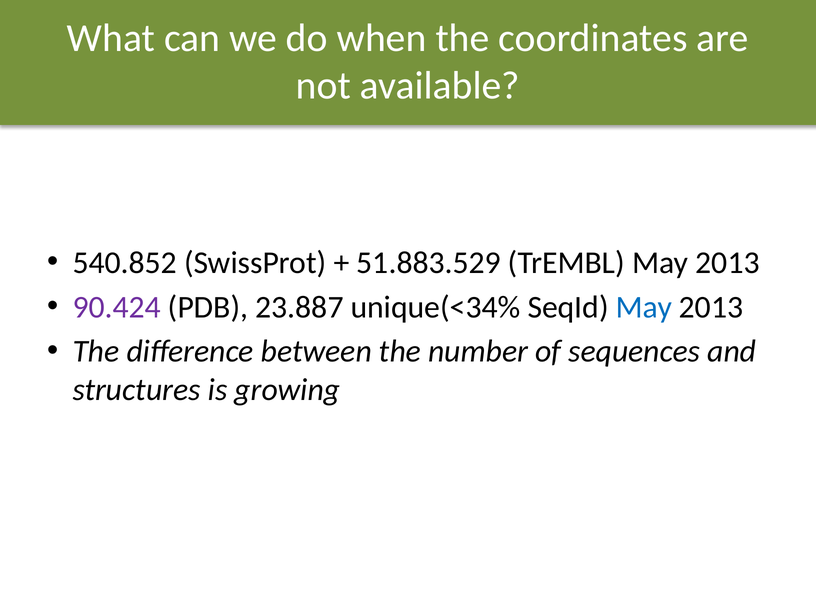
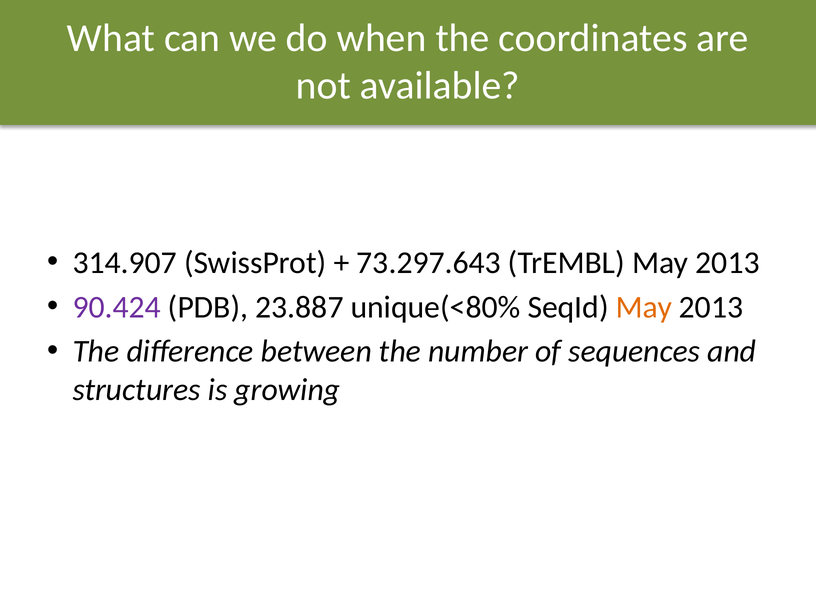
540.852: 540.852 -> 314.907 (125, 263)
51.883.529: 51.883.529 -> 73.297.643 (429, 263)
unique(<34%: unique(<34% -> unique(<80% (436, 307)
May colour: blue -> orange (644, 307)
